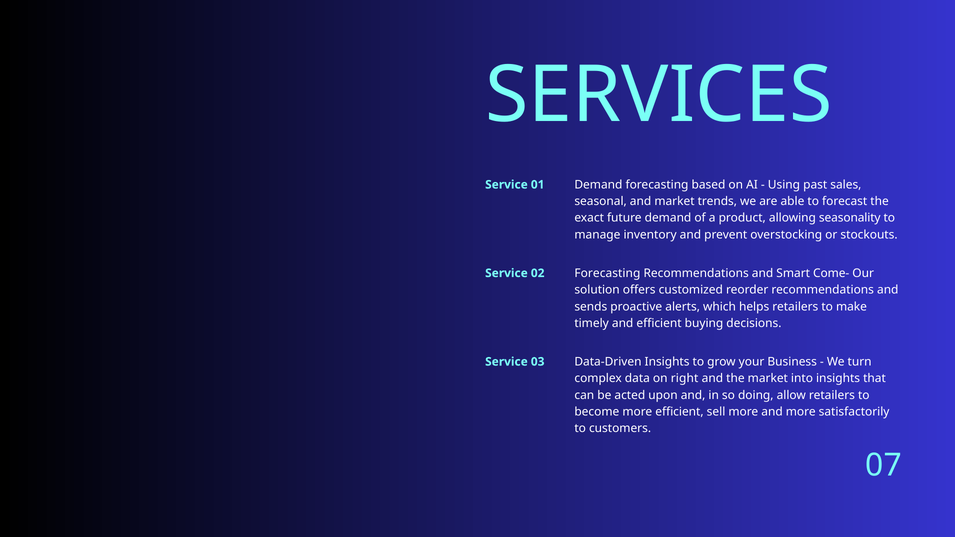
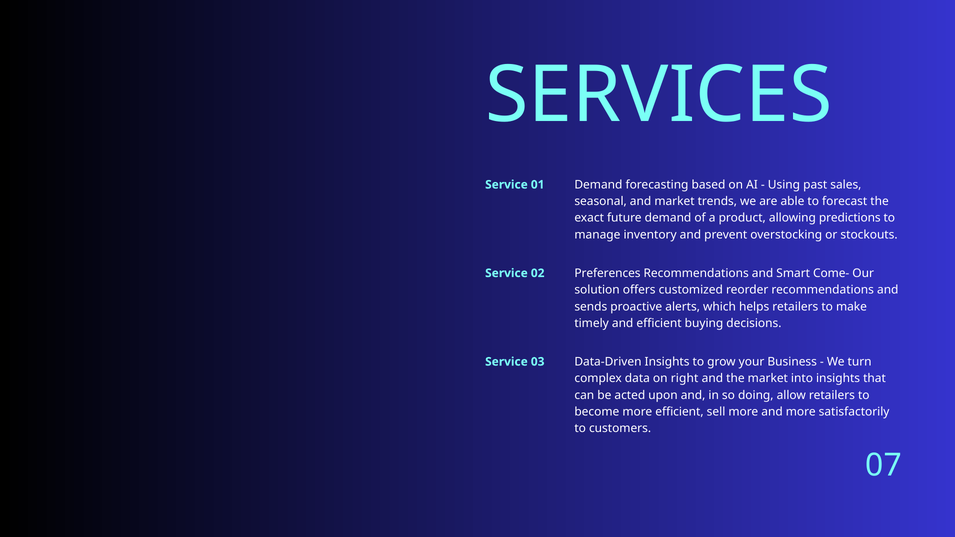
seasonality: seasonality -> predictions (850, 218)
02 Forecasting: Forecasting -> Preferences (607, 273)
